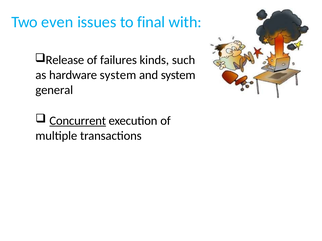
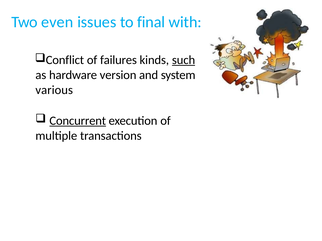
Release: Release -> Conflict (65, 60)
such underline: none -> present (184, 60)
hardware system: system -> version (118, 75)
general: general -> various (54, 90)
